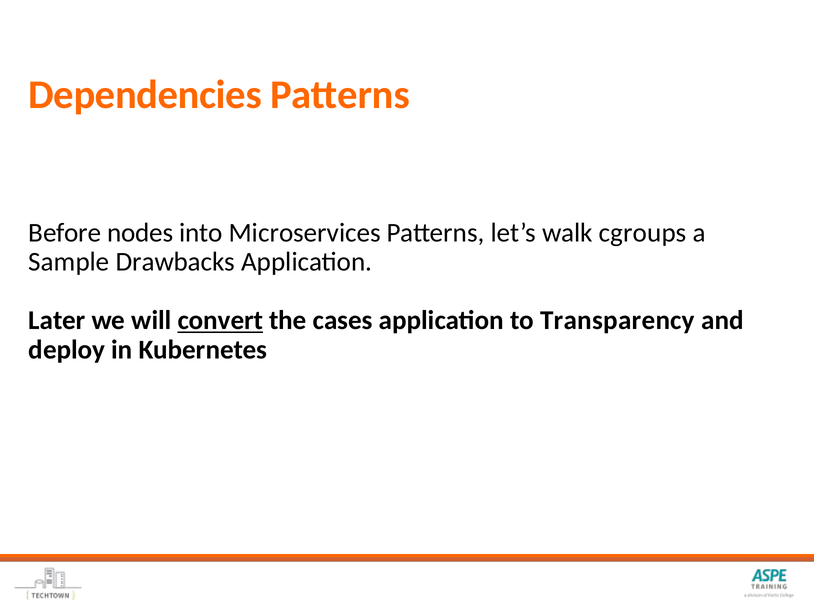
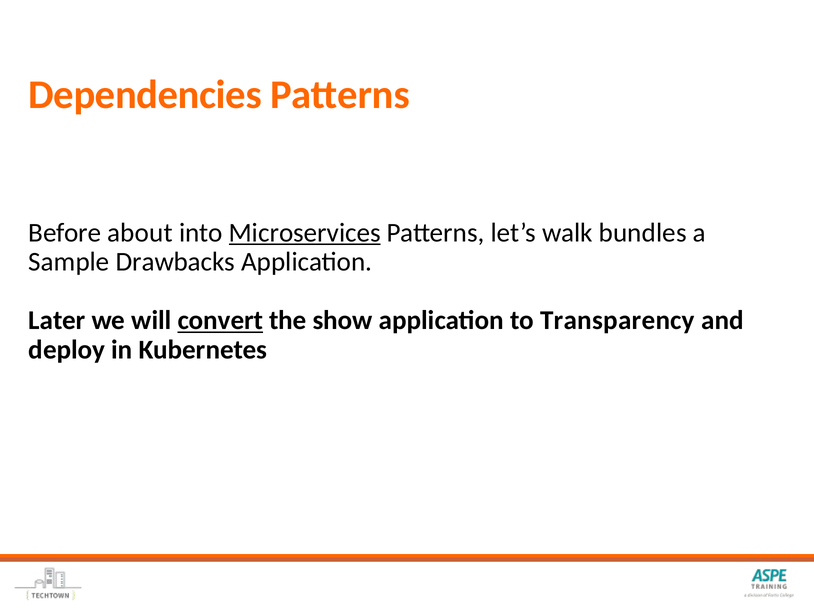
nodes: nodes -> about (140, 233)
Microservices underline: none -> present (305, 233)
cgroups: cgroups -> bundles (643, 233)
cases: cases -> show (343, 321)
